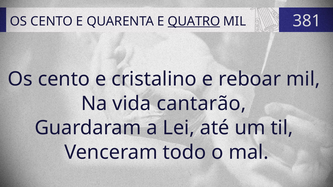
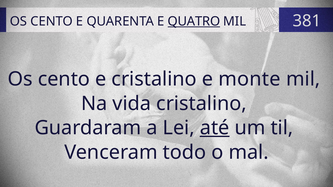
reboar: reboar -> monte (250, 79)
vida cantarão: cantarão -> cristalino (202, 104)
até underline: none -> present (215, 128)
